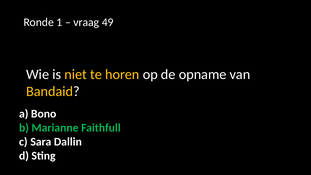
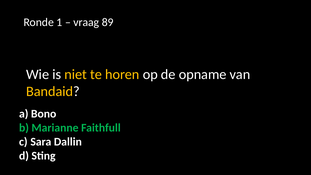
49: 49 -> 89 (108, 22)
